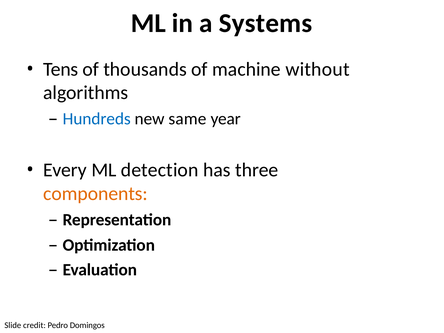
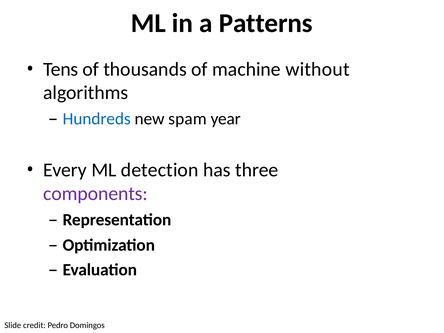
Systems: Systems -> Patterns (266, 23)
same: same -> spam (187, 119)
components colour: orange -> purple (96, 194)
